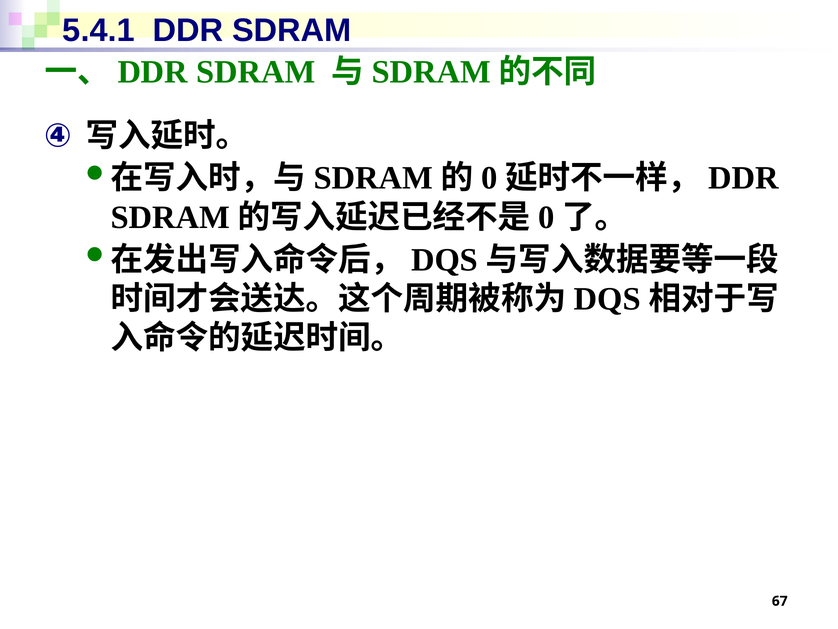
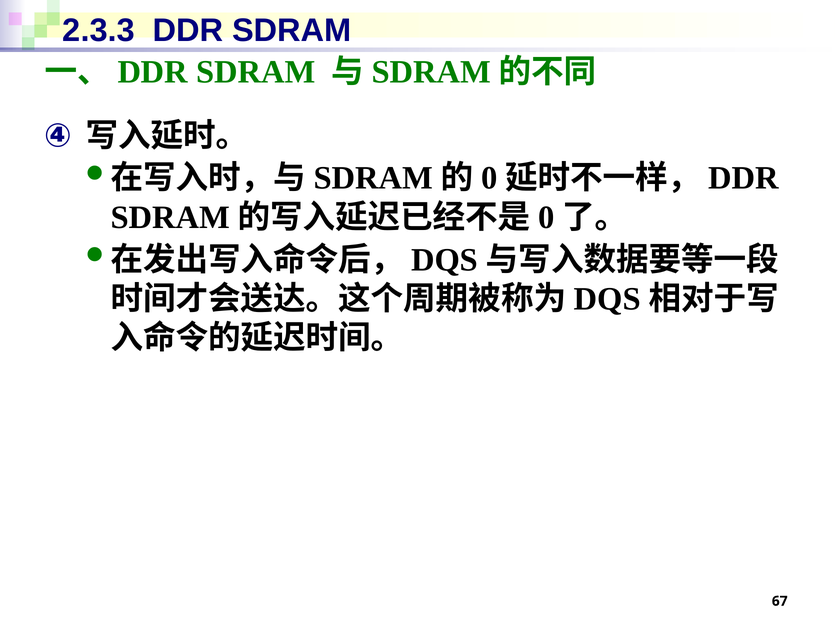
5.4.1: 5.4.1 -> 2.3.3 (99, 30)
